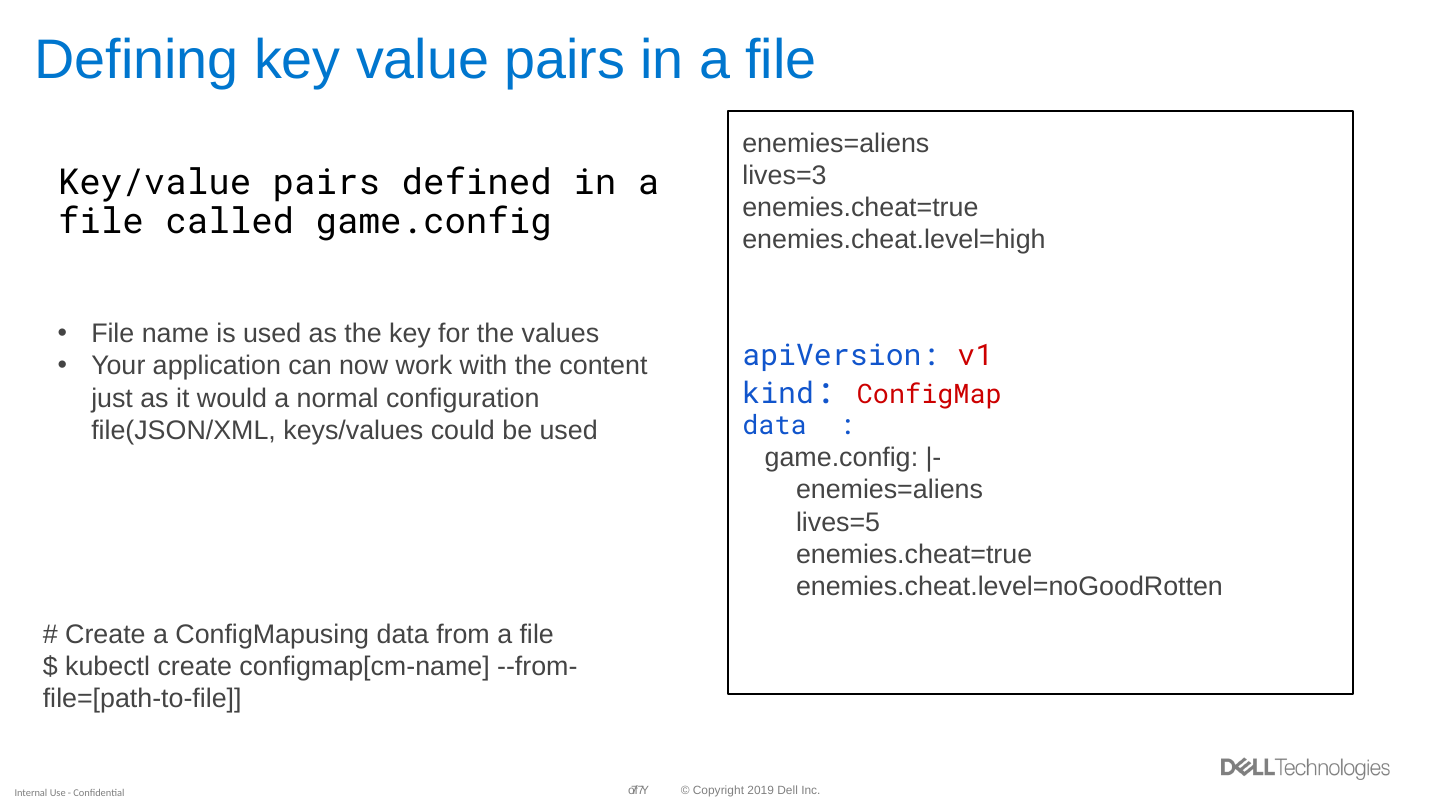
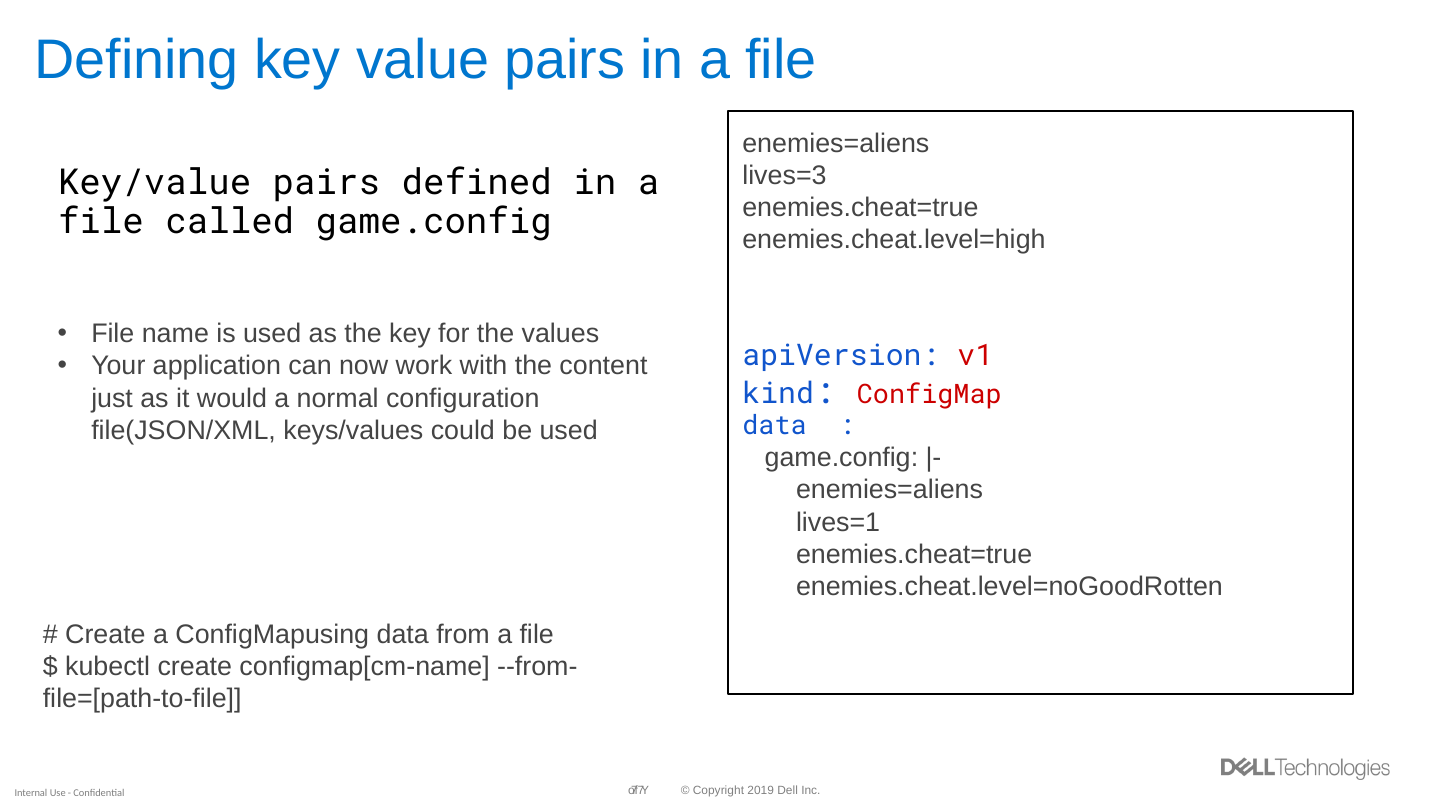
lives=5: lives=5 -> lives=1 (838, 522)
